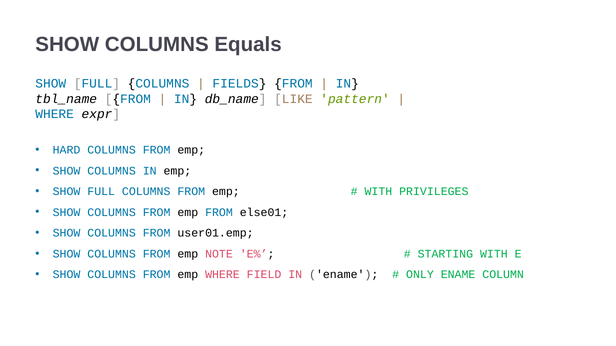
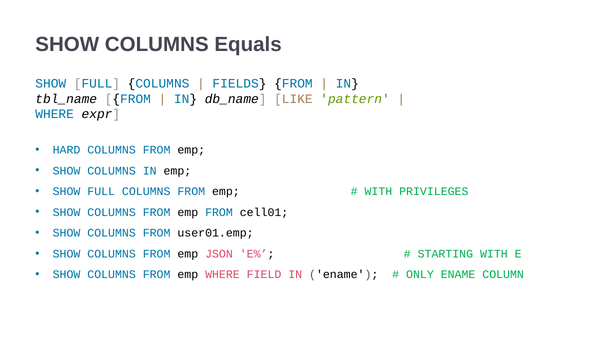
else01: else01 -> cell01 (264, 213)
NOTE: NOTE -> JSON (219, 254)
